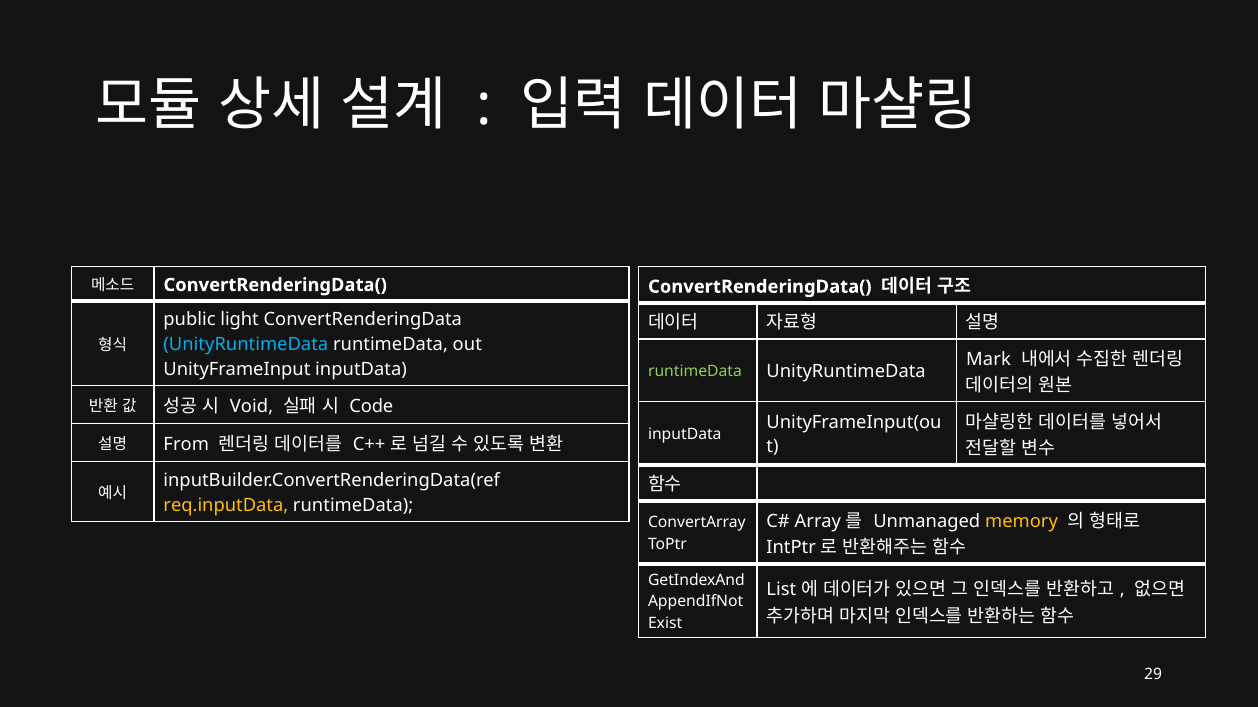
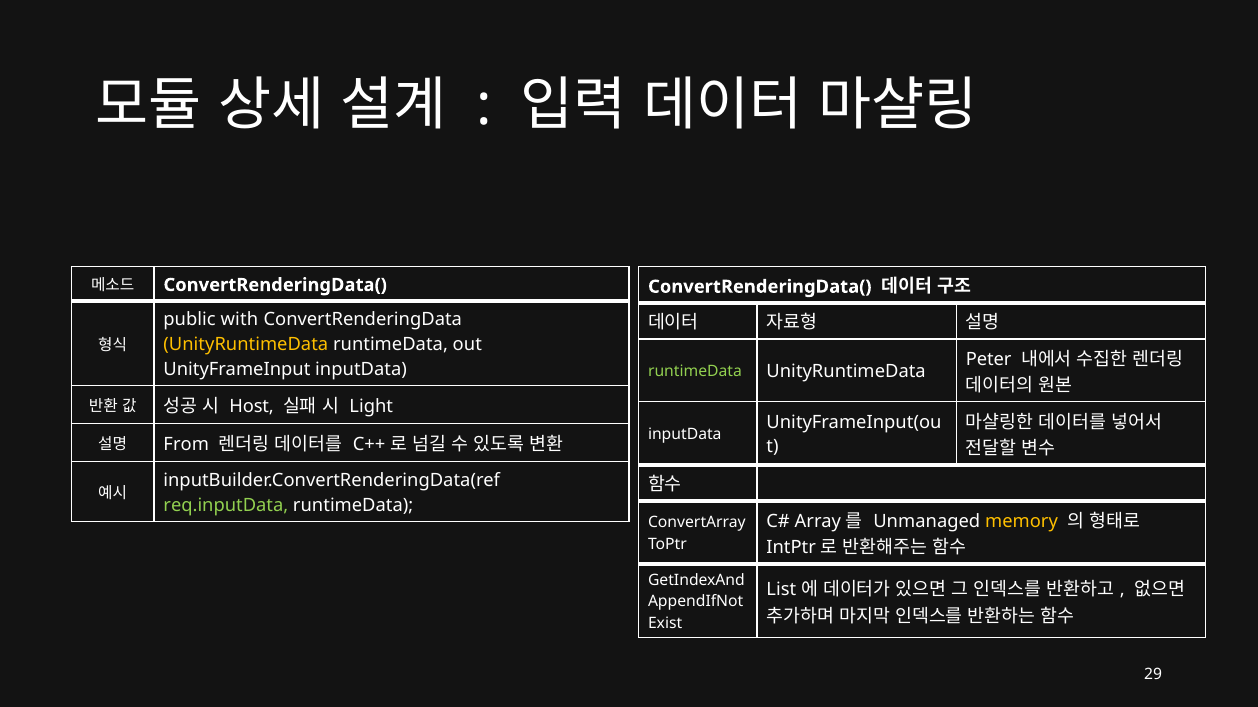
light: light -> with (239, 320)
UnityRuntimeData colour: light blue -> yellow (246, 345)
Mark: Mark -> Peter (989, 359)
Void: Void -> Host (252, 407)
Code: Code -> Light (371, 407)
req.inputData colour: yellow -> light green (226, 506)
